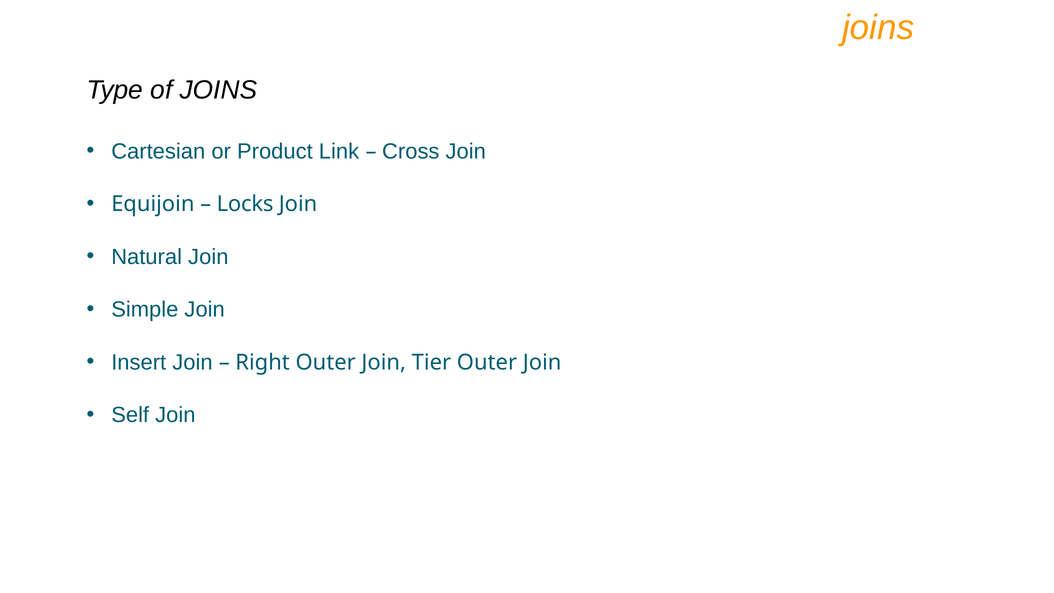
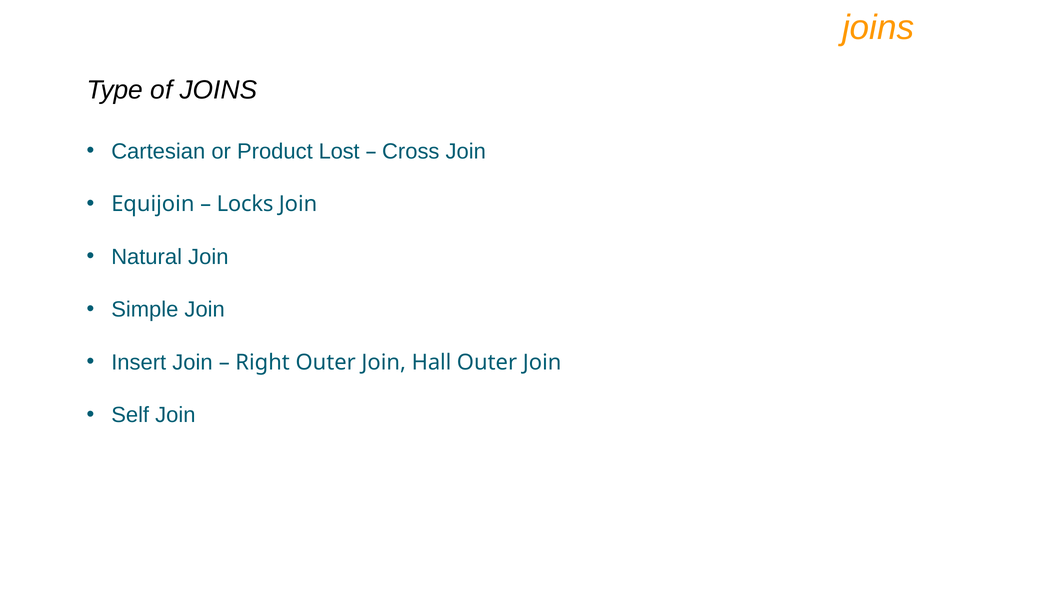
Link: Link -> Lost (339, 151)
Tier: Tier -> Hall (432, 362)
